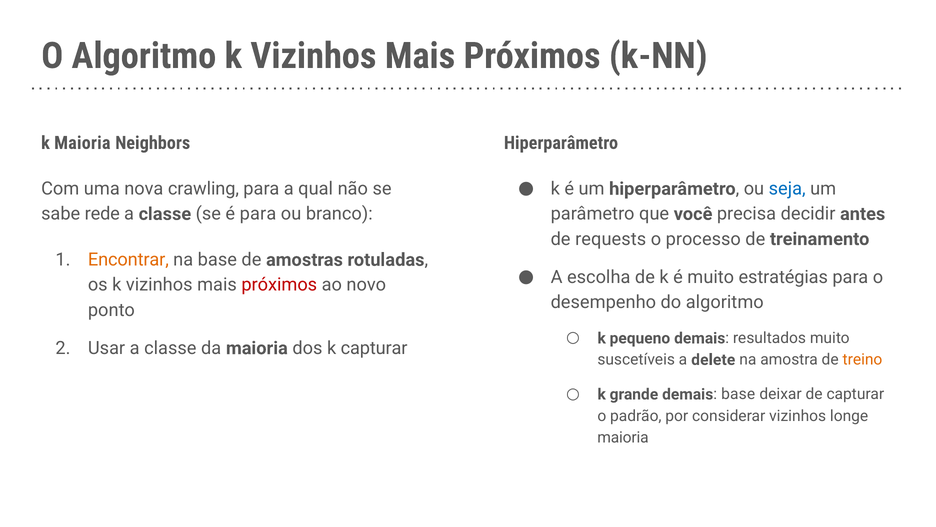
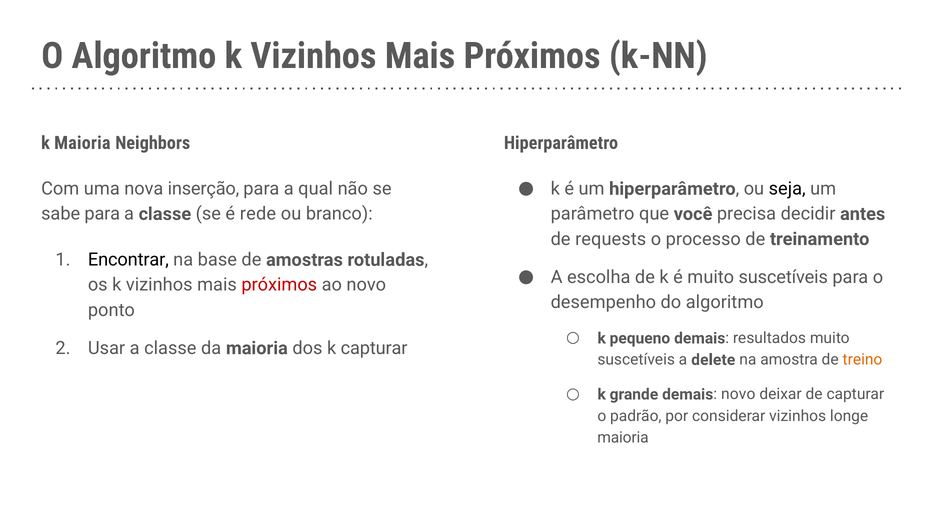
seja colour: blue -> black (787, 189)
crawling: crawling -> inserção (203, 189)
sabe rede: rede -> para (102, 214)
é para: para -> rede (258, 214)
Encontrar colour: orange -> black (128, 260)
é muito estratégias: estratégias -> suscetíveis (783, 277)
demais base: base -> novo (738, 394)
